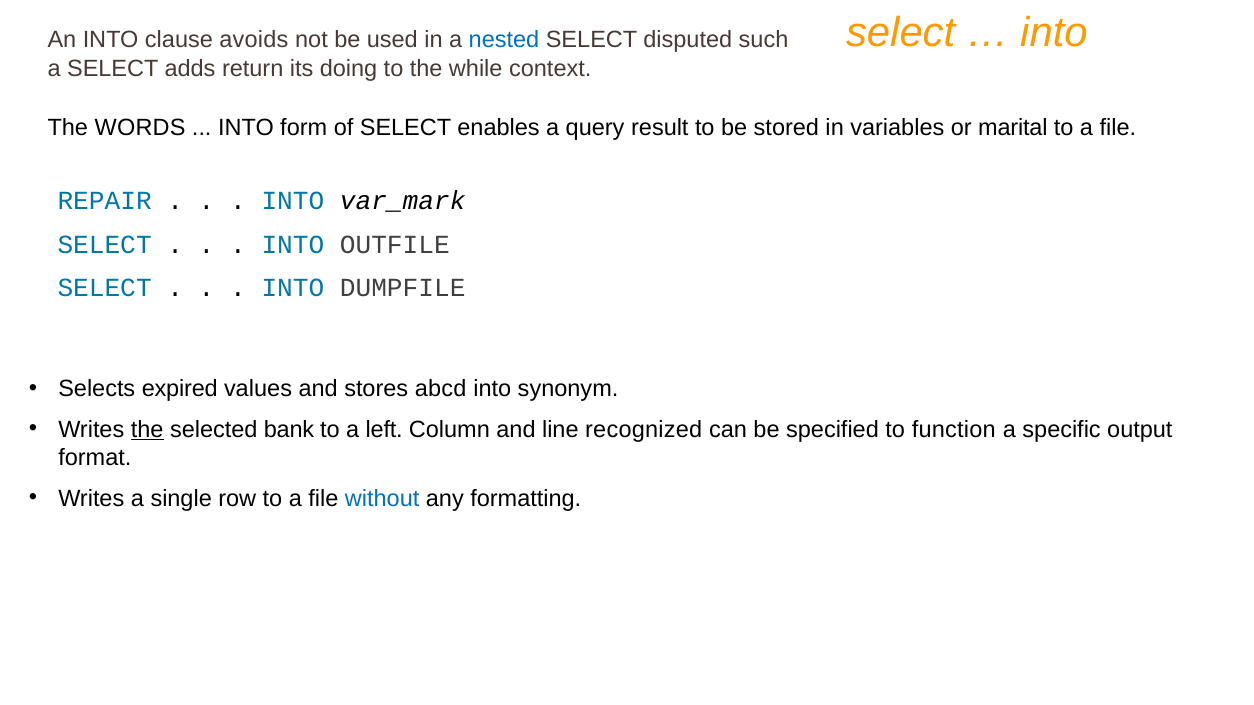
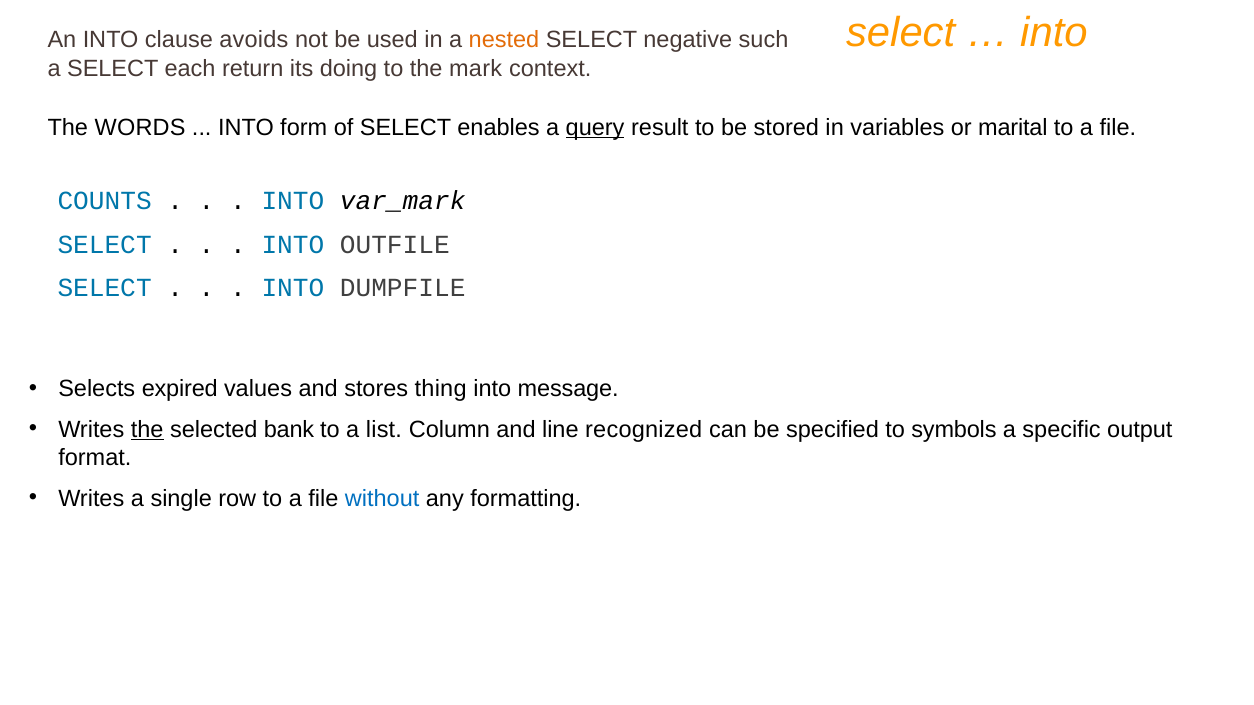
nested colour: blue -> orange (504, 40)
disputed: disputed -> negative (688, 40)
adds: adds -> each (190, 68)
while: while -> mark (476, 68)
query underline: none -> present (595, 128)
REPAIR: REPAIR -> COUNTS (105, 201)
abcd: abcd -> thing (441, 389)
synonym: synonym -> message (568, 389)
left: left -> list (384, 430)
function: function -> symbols (954, 430)
